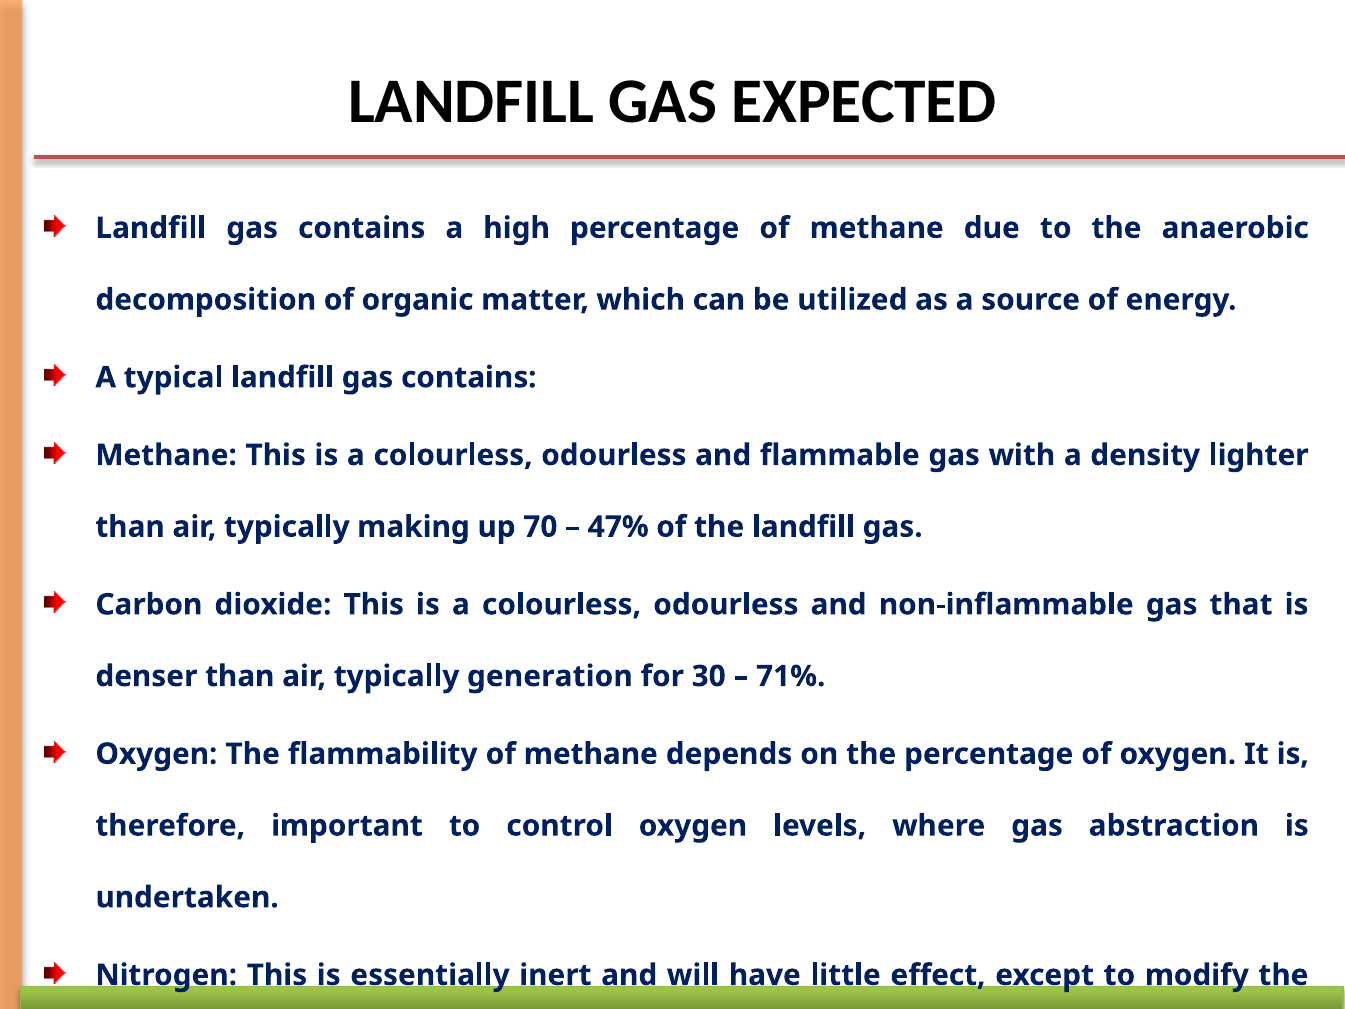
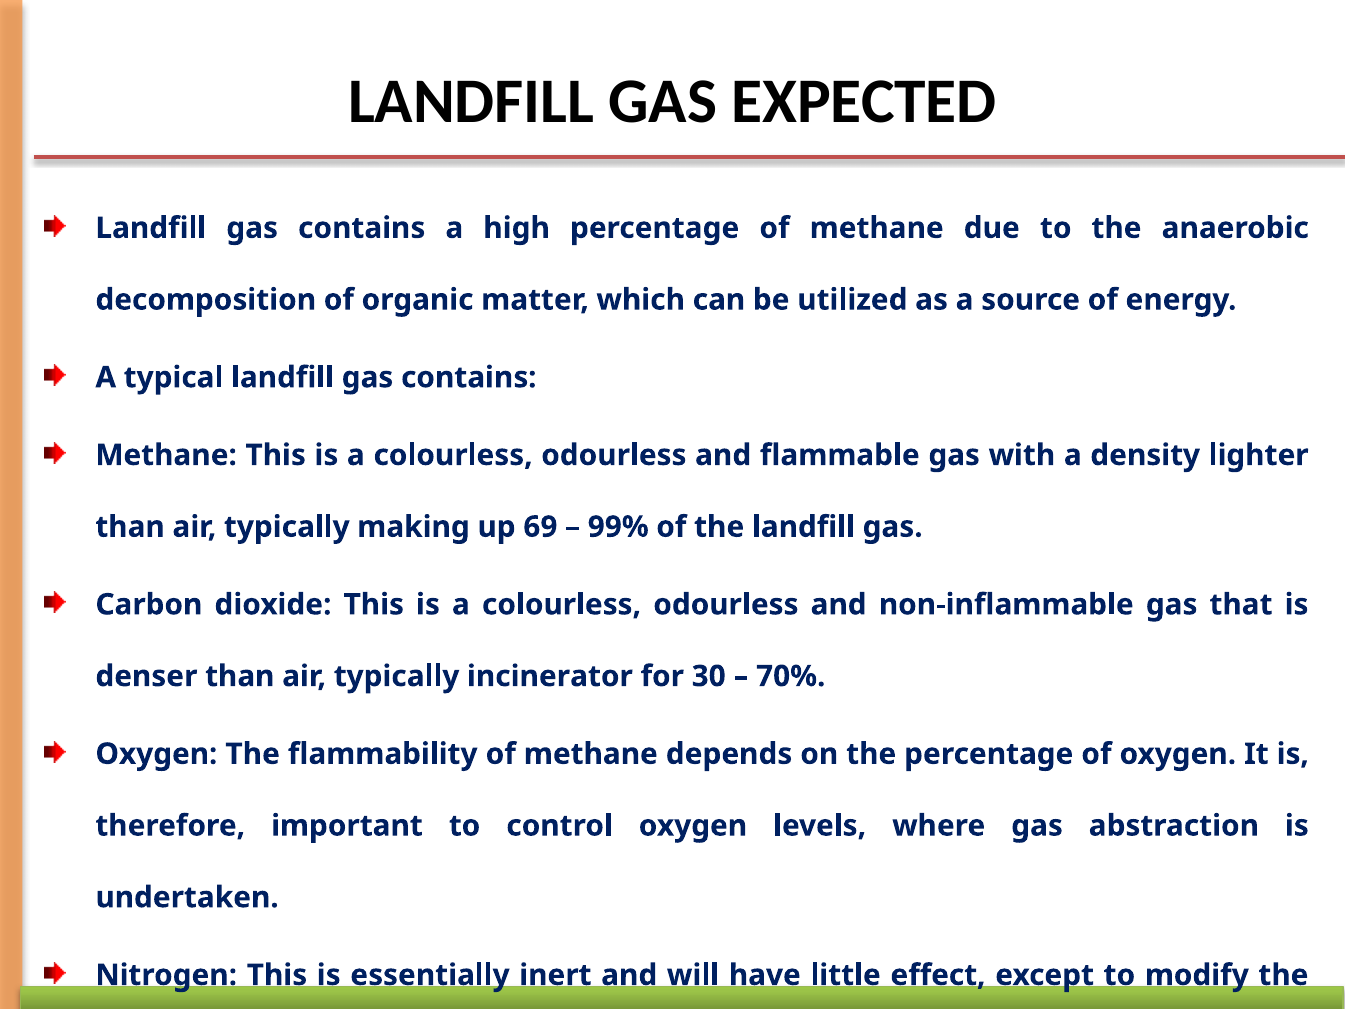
70: 70 -> 69 (540, 527)
47%: 47% -> 99% (618, 527)
generation: generation -> incinerator (550, 676)
71%: 71% -> 70% (791, 676)
